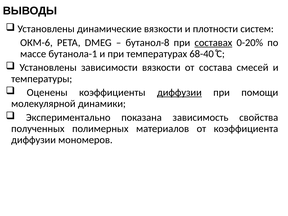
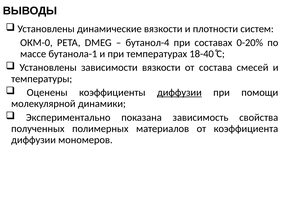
ОКМ-6: ОКМ-6 -> ОКМ-0 (36, 43)
бутанол-8: бутанол-8 -> бутанол-4 (147, 43)
составах underline: present -> none (213, 43)
68-40: 68-40 -> 18-40 (202, 54)
